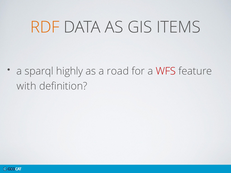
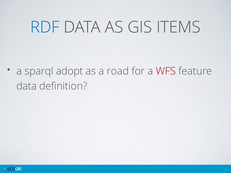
RDF colour: orange -> blue (45, 27)
highly: highly -> adopt (70, 71)
with: with -> data (27, 86)
